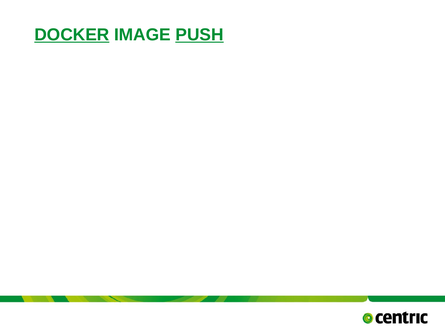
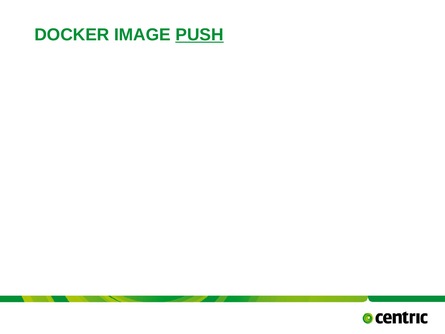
DOCKER underline: present -> none (72, 35)
